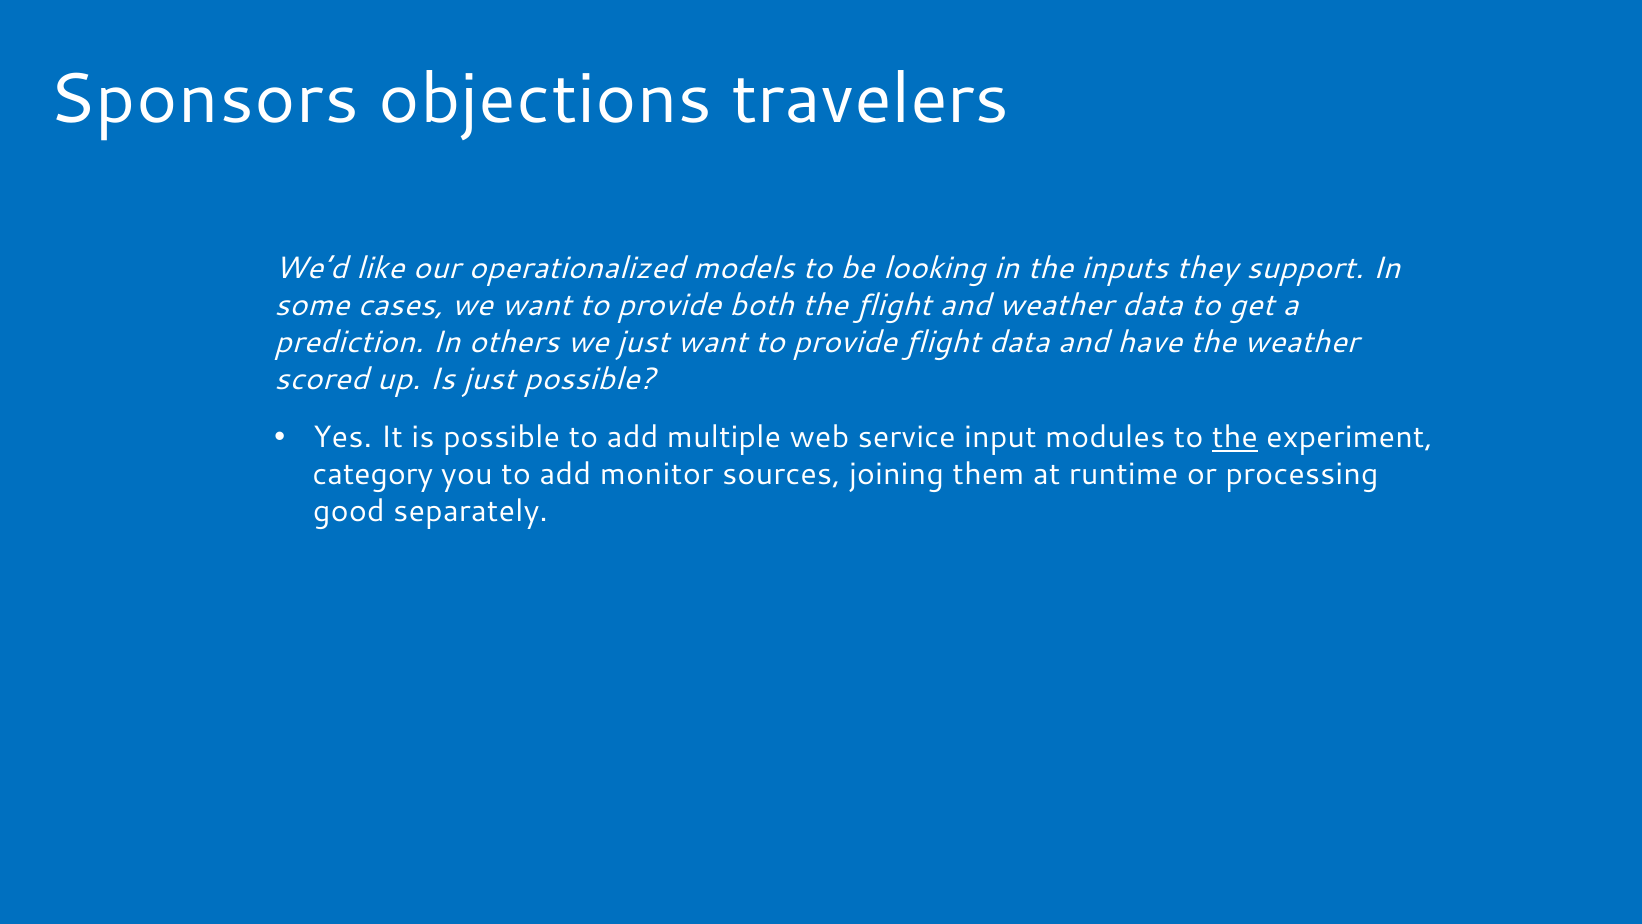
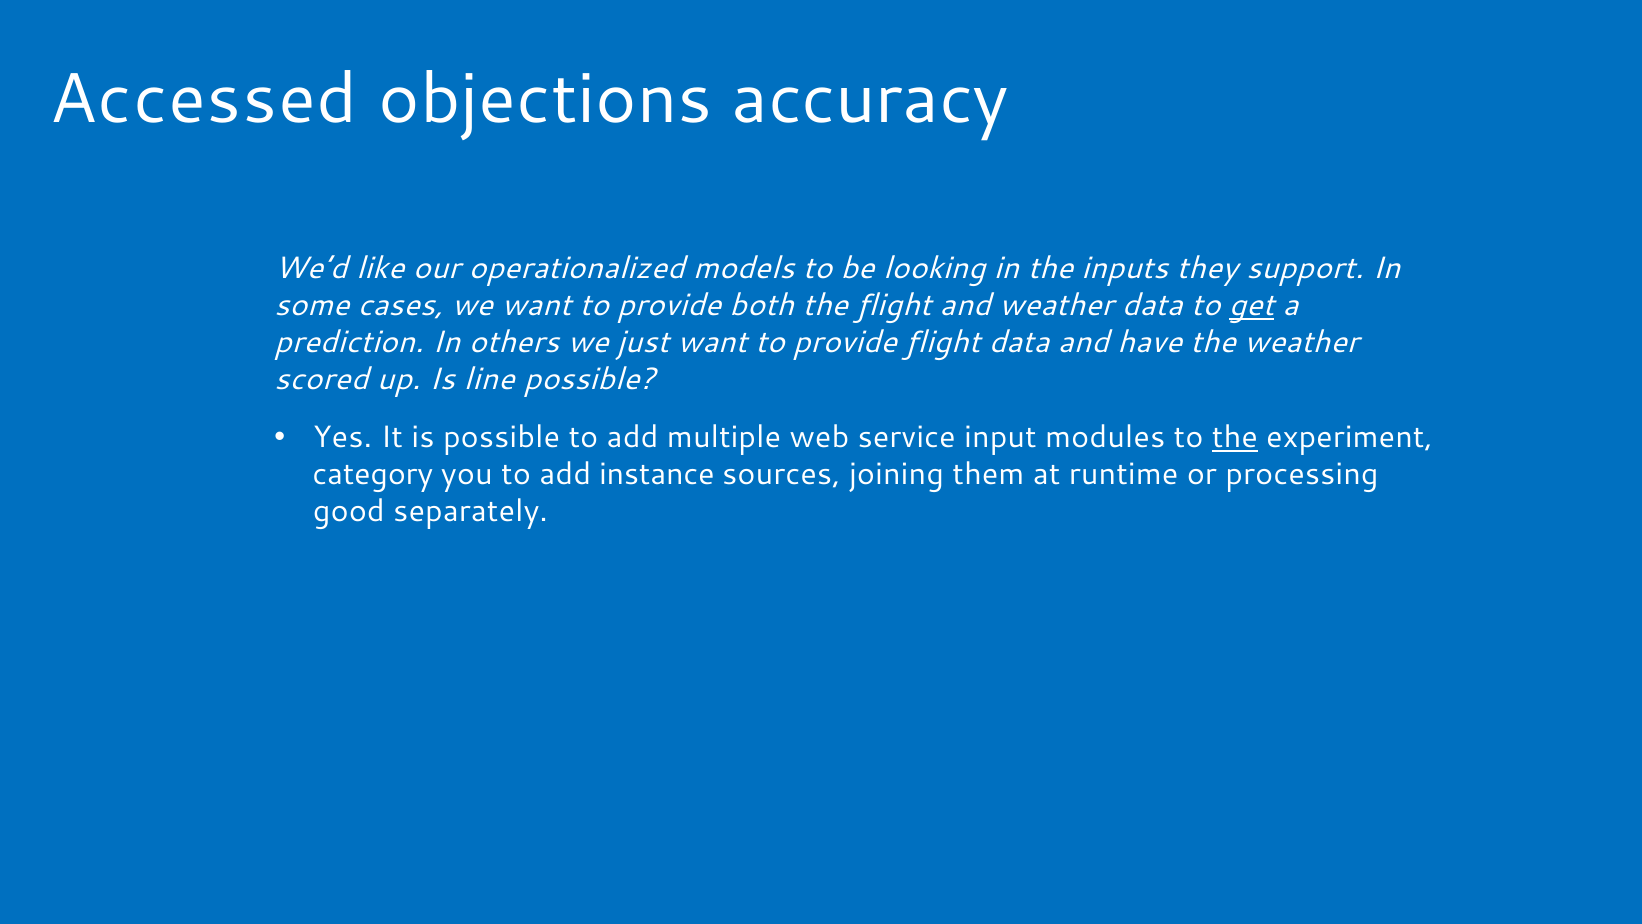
Sponsors: Sponsors -> Accessed (204, 99)
travelers: travelers -> accuracy (871, 99)
get underline: none -> present (1252, 305)
Is just: just -> line (489, 379)
monitor: monitor -> instance (657, 474)
